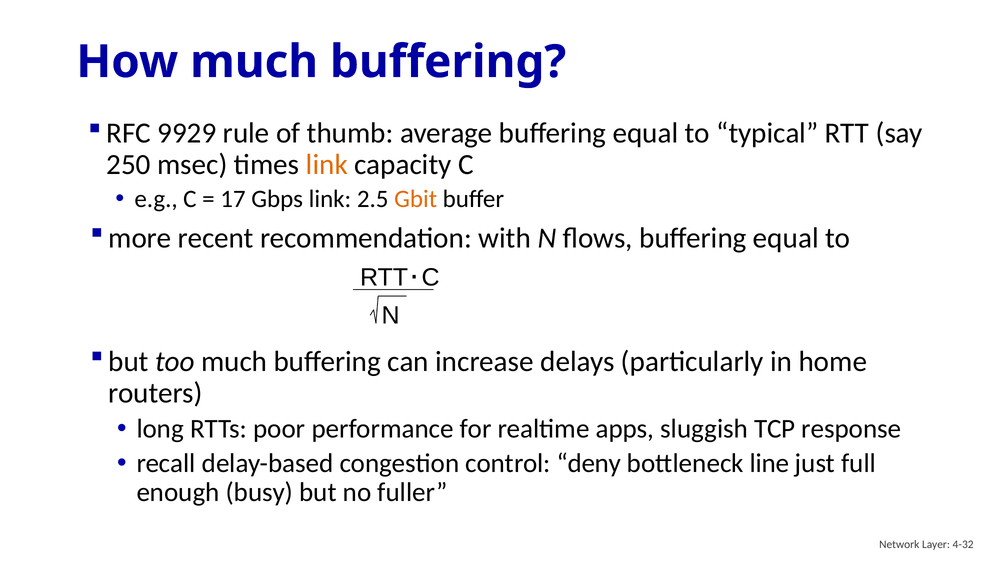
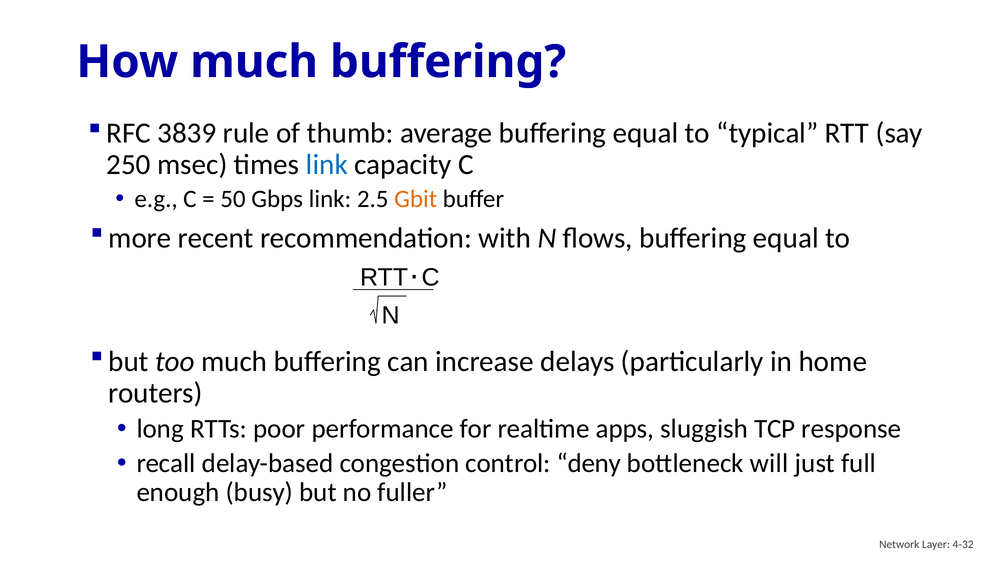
9929: 9929 -> 3839 (187, 133)
link colour: orange -> blue (327, 165)
17: 17 -> 50 (233, 199)
line: line -> will (769, 463)
